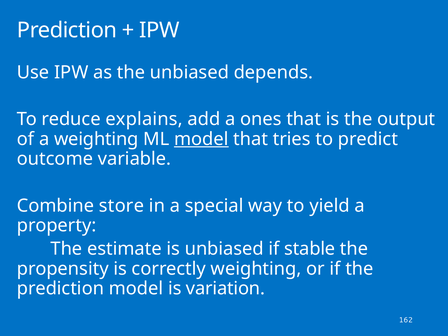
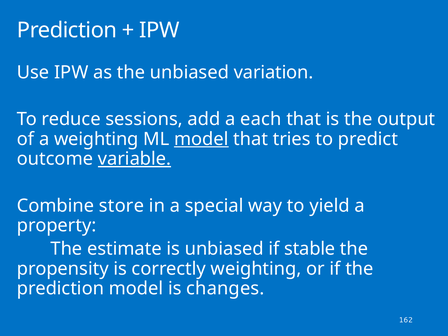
depends: depends -> variation (274, 72)
explains: explains -> sessions (144, 119)
ones: ones -> each (261, 119)
variable underline: none -> present (135, 159)
variation: variation -> changes (225, 288)
